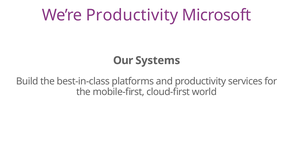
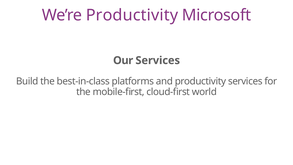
Our Systems: Systems -> Services (158, 60)
